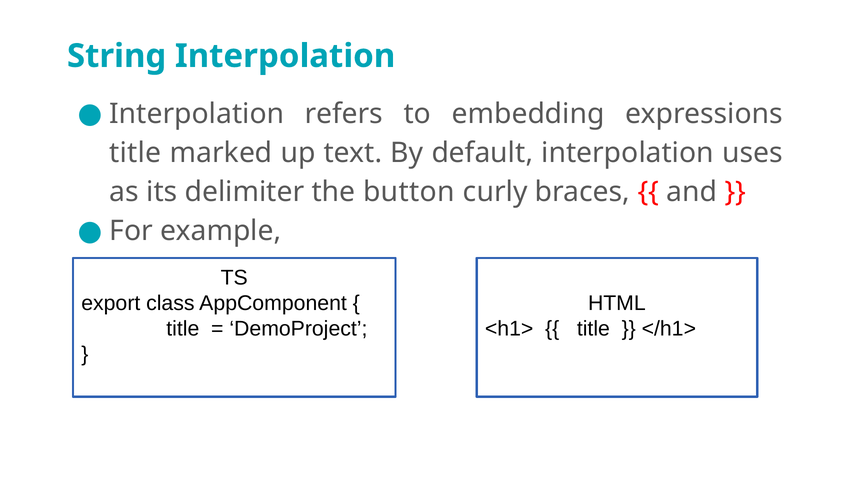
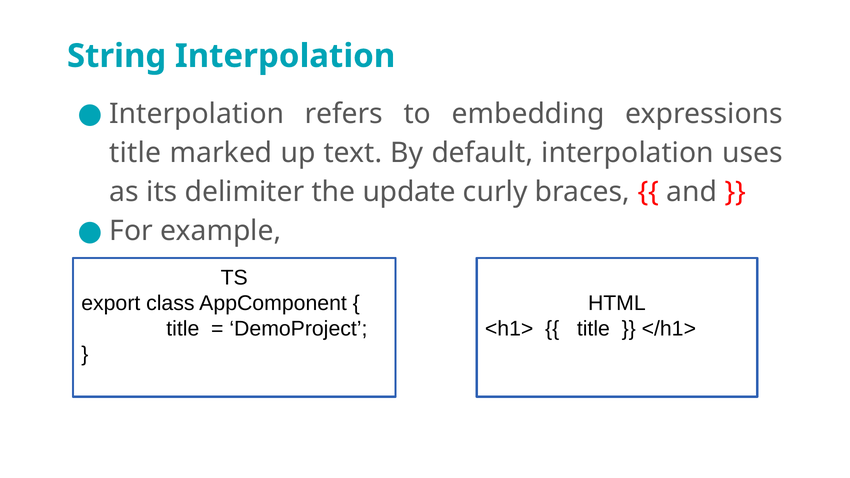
button: button -> update (409, 192)
